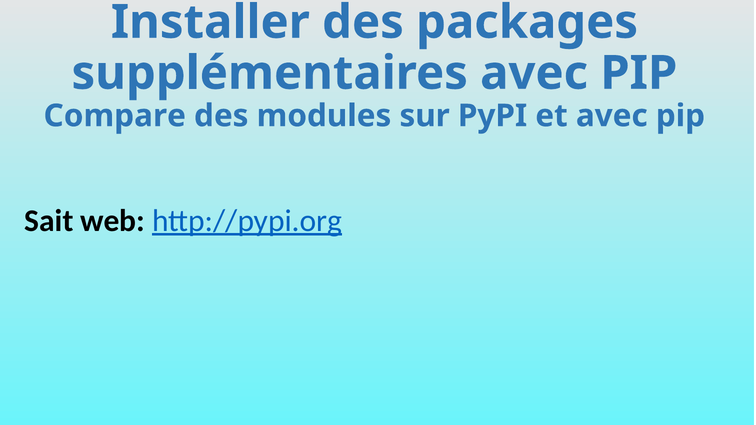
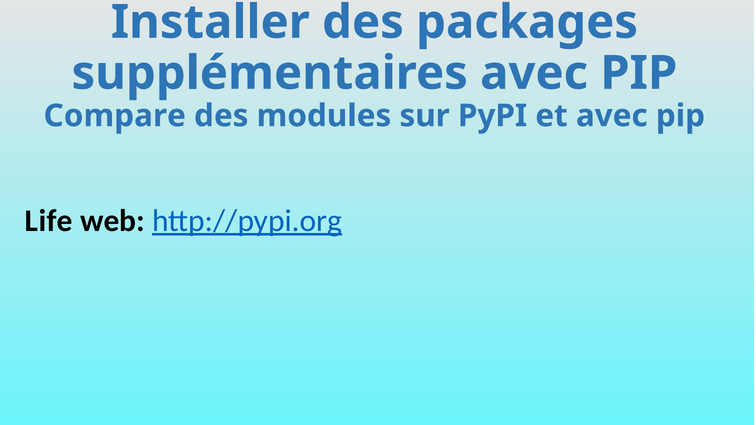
Sait: Sait -> Life (49, 221)
